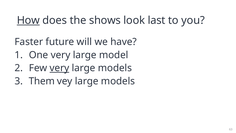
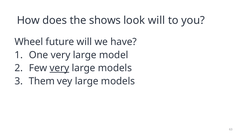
How underline: present -> none (28, 20)
look last: last -> will (156, 20)
Faster: Faster -> Wheel (29, 42)
